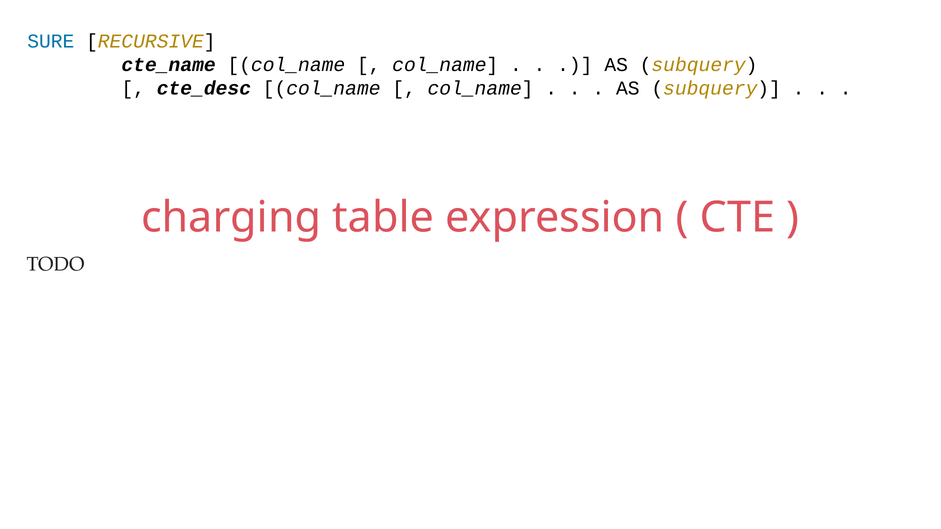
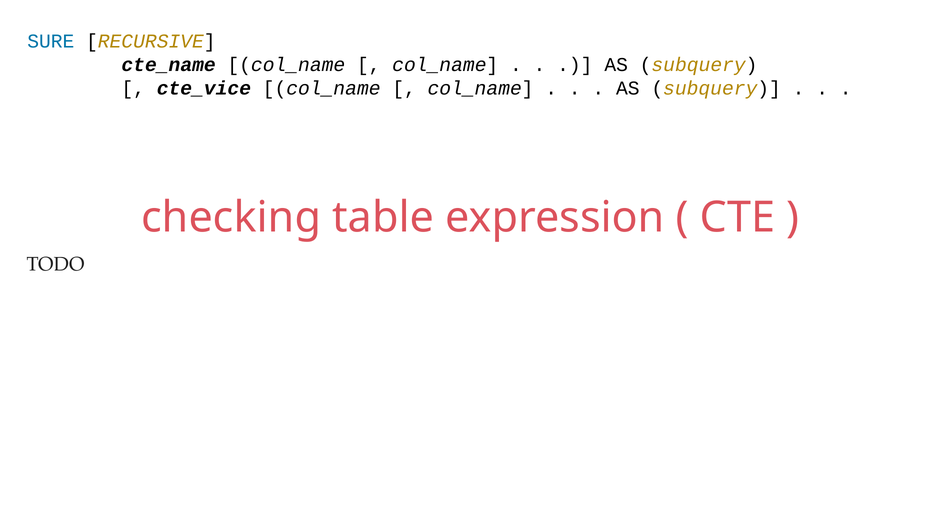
cte_desc: cte_desc -> cte_vice (204, 88)
charging: charging -> checking (231, 218)
